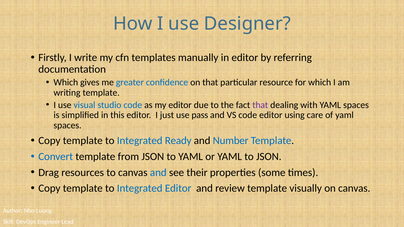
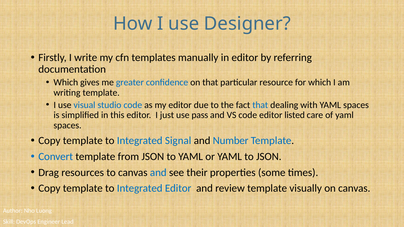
that colour: purple -> blue (260, 105)
using: using -> listed (295, 115)
Ready: Ready -> Signal (178, 141)
